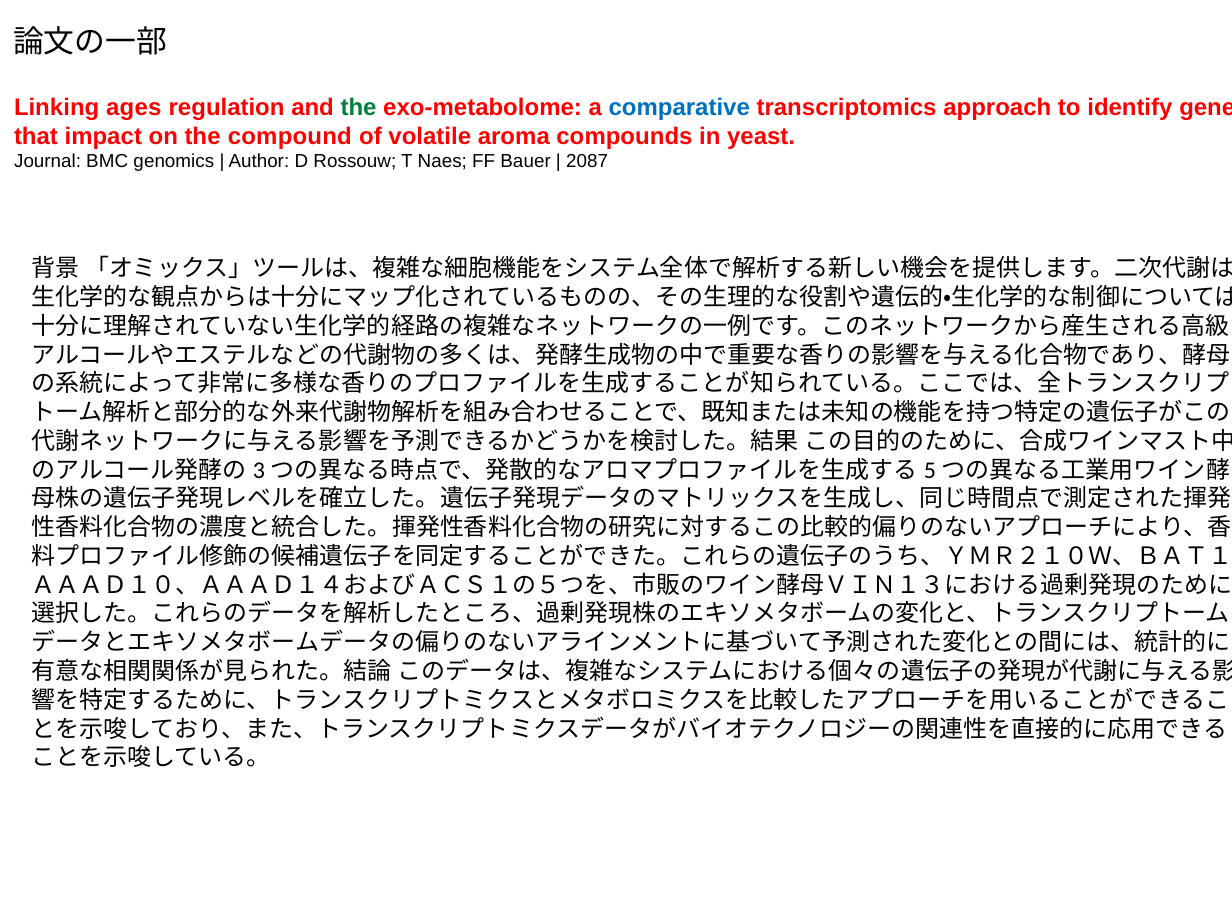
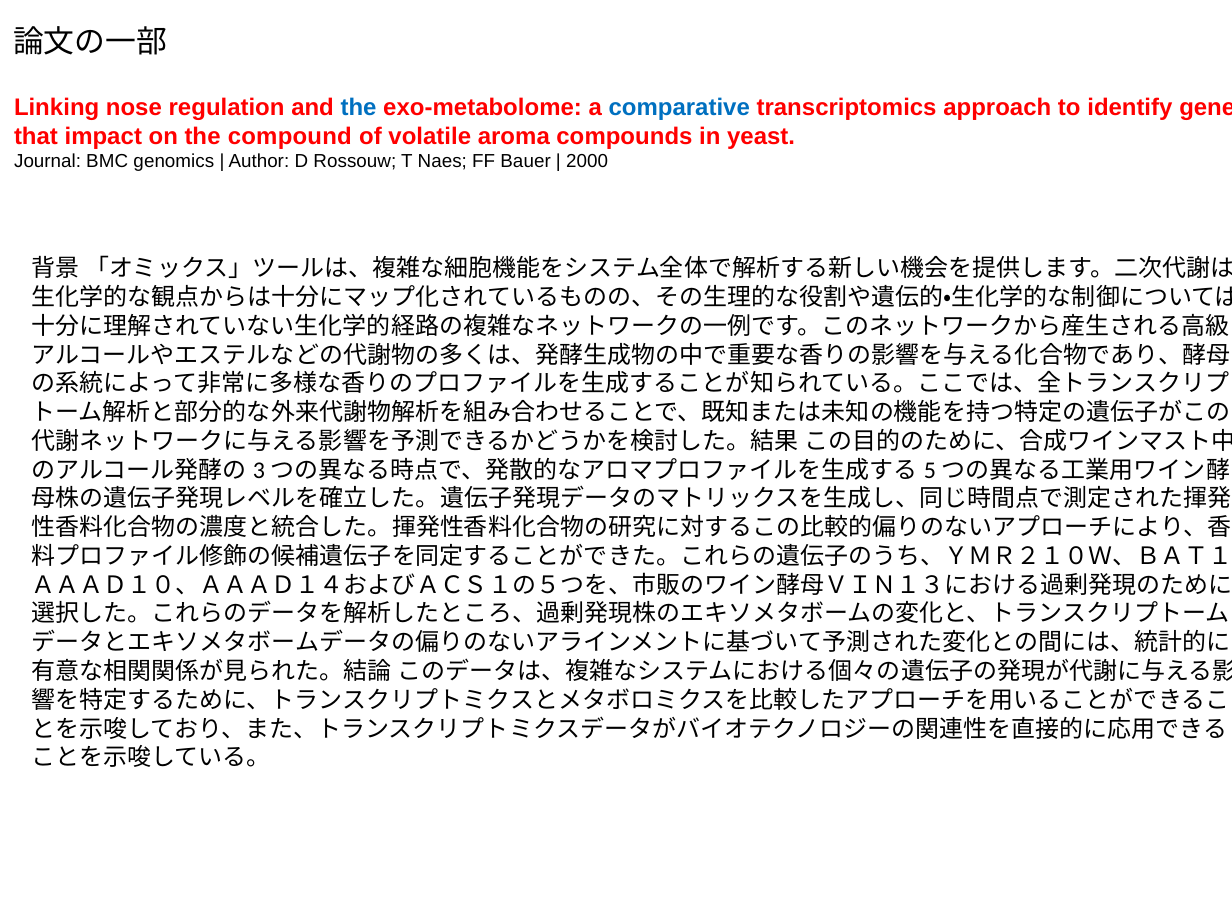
ages: ages -> nose (134, 108)
the colour: green -> blue (359, 108)
2087: 2087 -> 2000 (587, 162)
